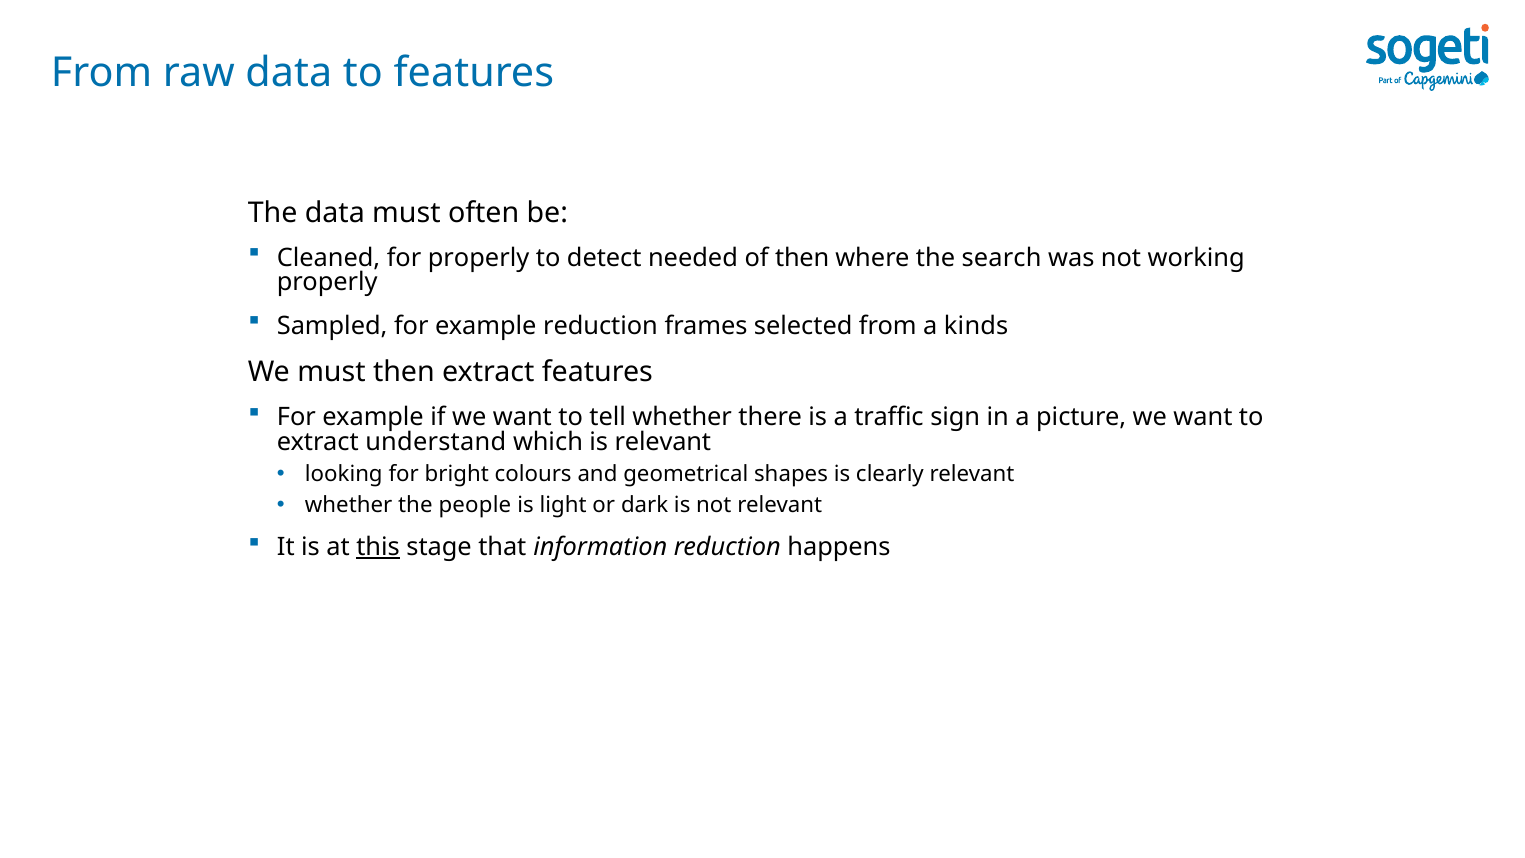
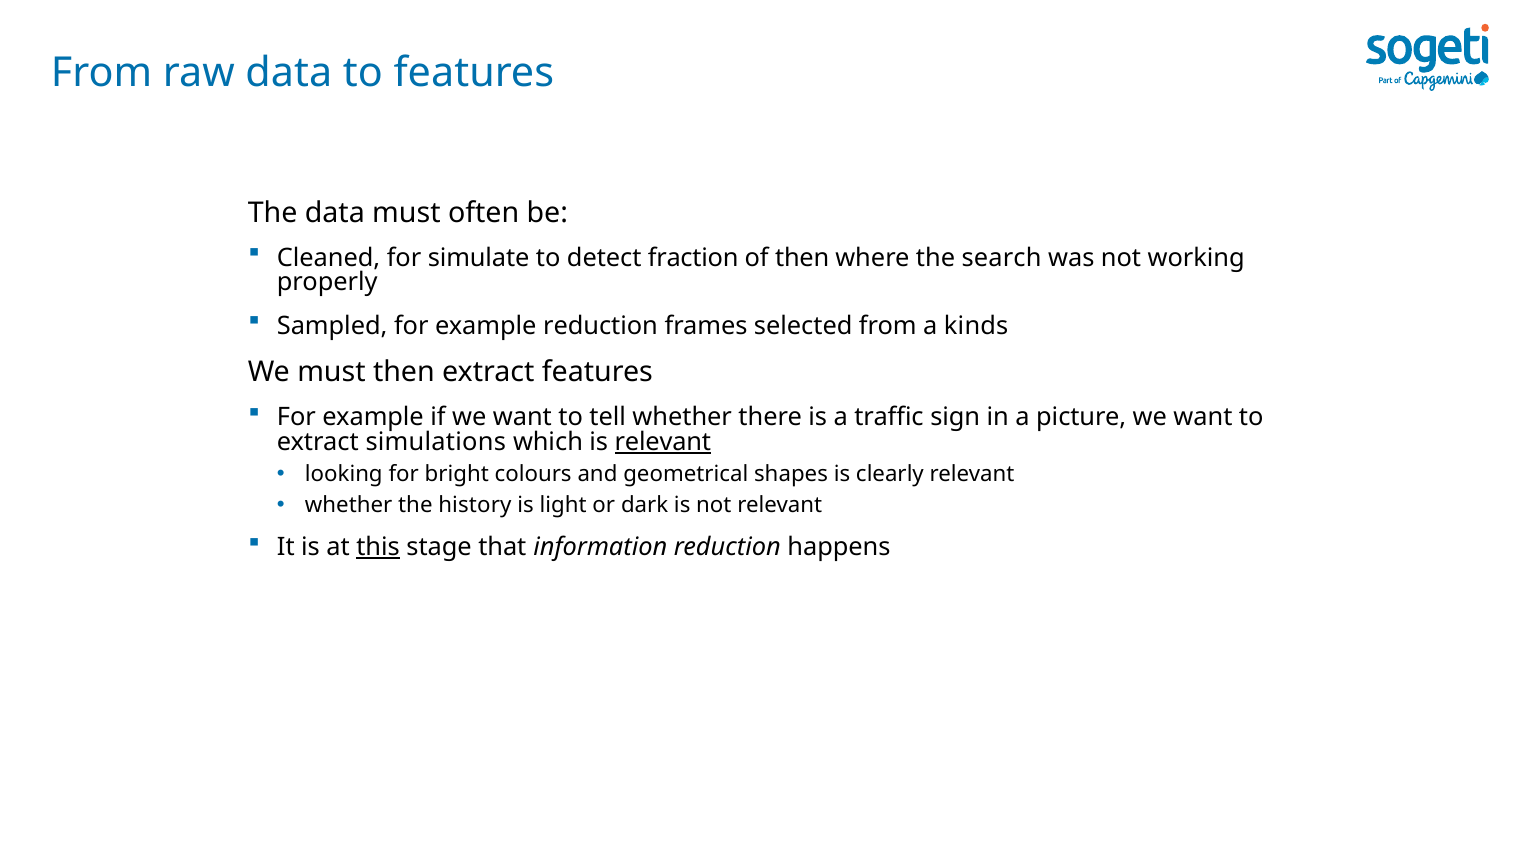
for properly: properly -> simulate (479, 258)
needed: needed -> fraction (693, 258)
understand: understand -> simulations (436, 442)
relevant underline: none -> present (663, 442)
people: people -> history (475, 505)
